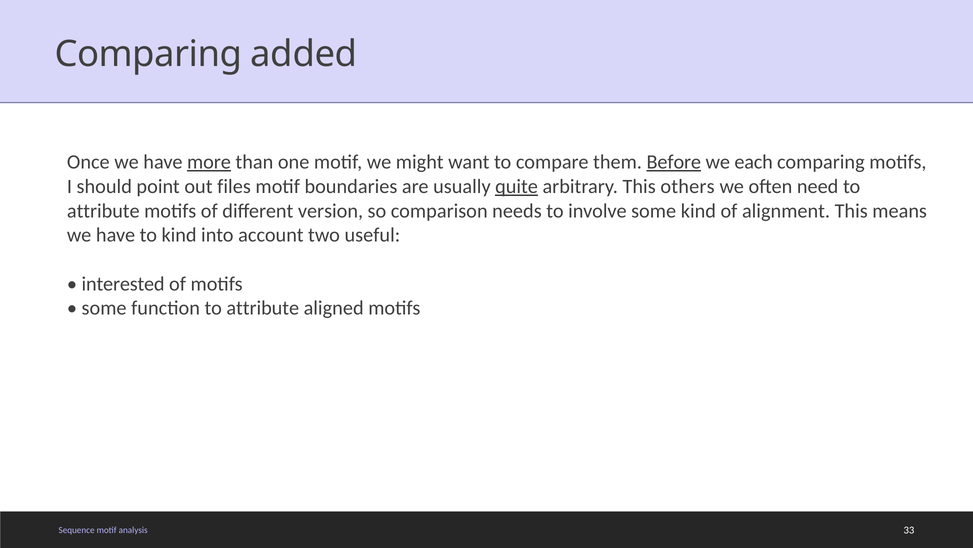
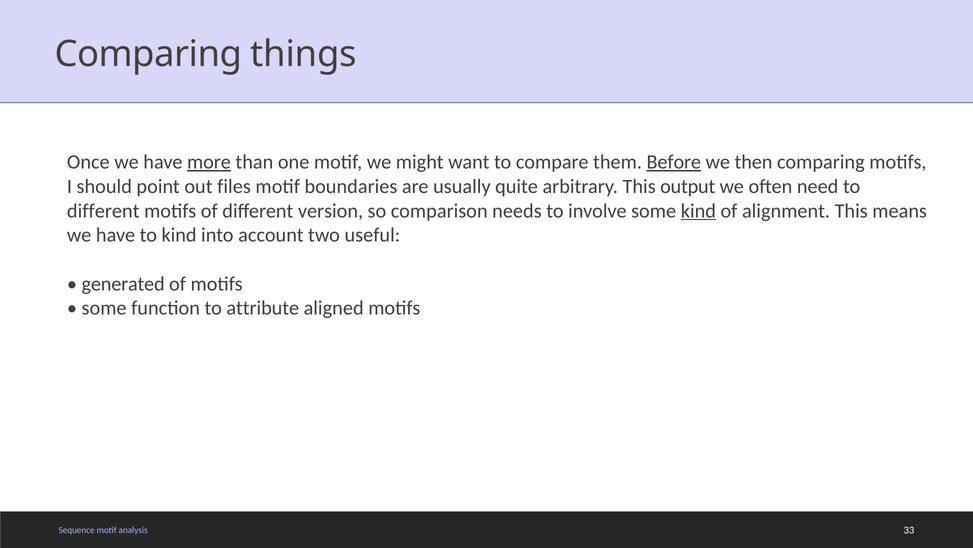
added: added -> things (304, 54)
each: each -> then (754, 162)
quite underline: present -> none (517, 186)
others: others -> output (688, 186)
attribute: attribute -> different (103, 211)
kind underline: none -> present (698, 211)
interested: interested -> generated (123, 284)
